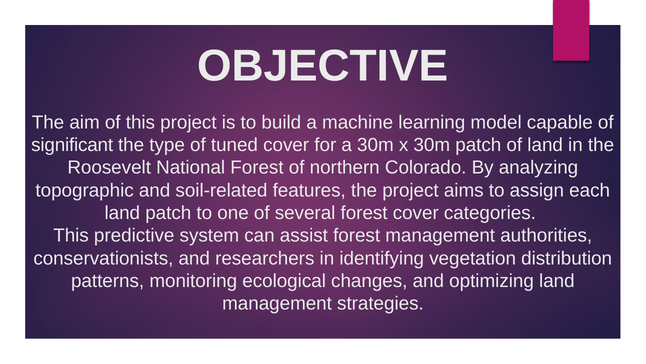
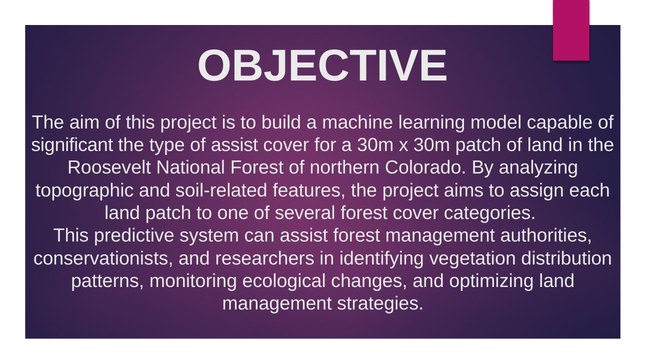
of tuned: tuned -> assist (235, 145)
